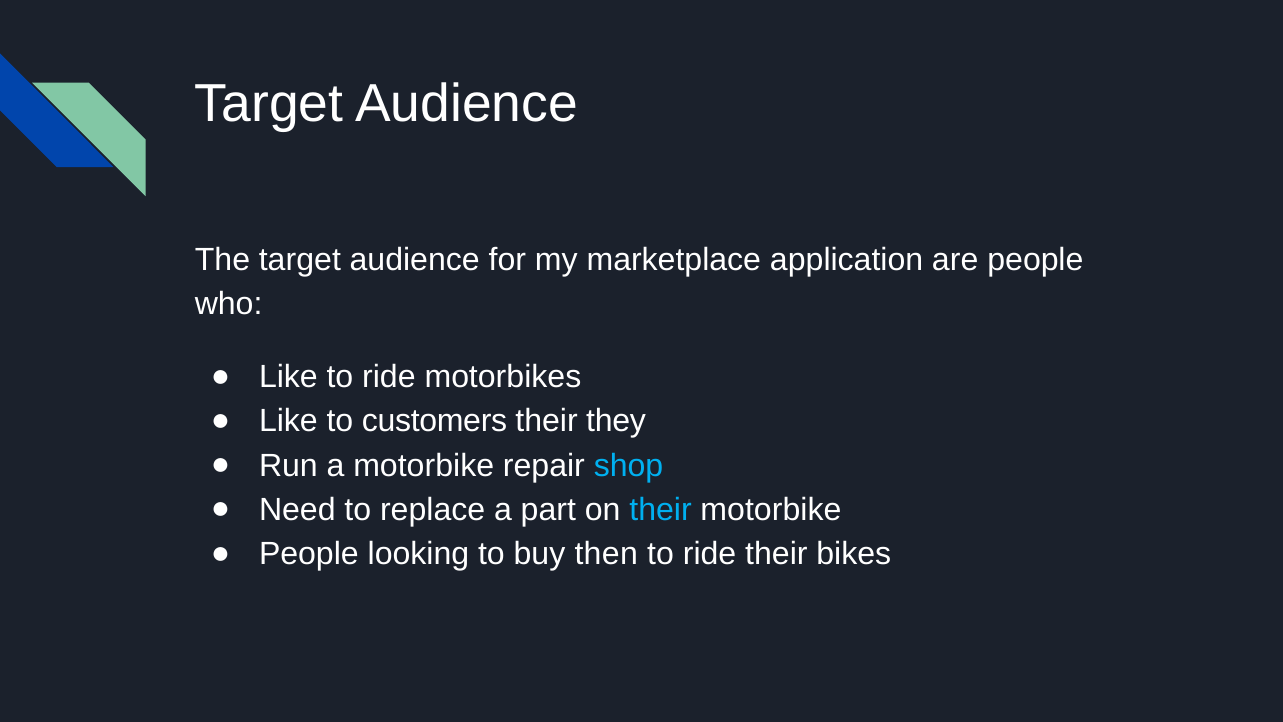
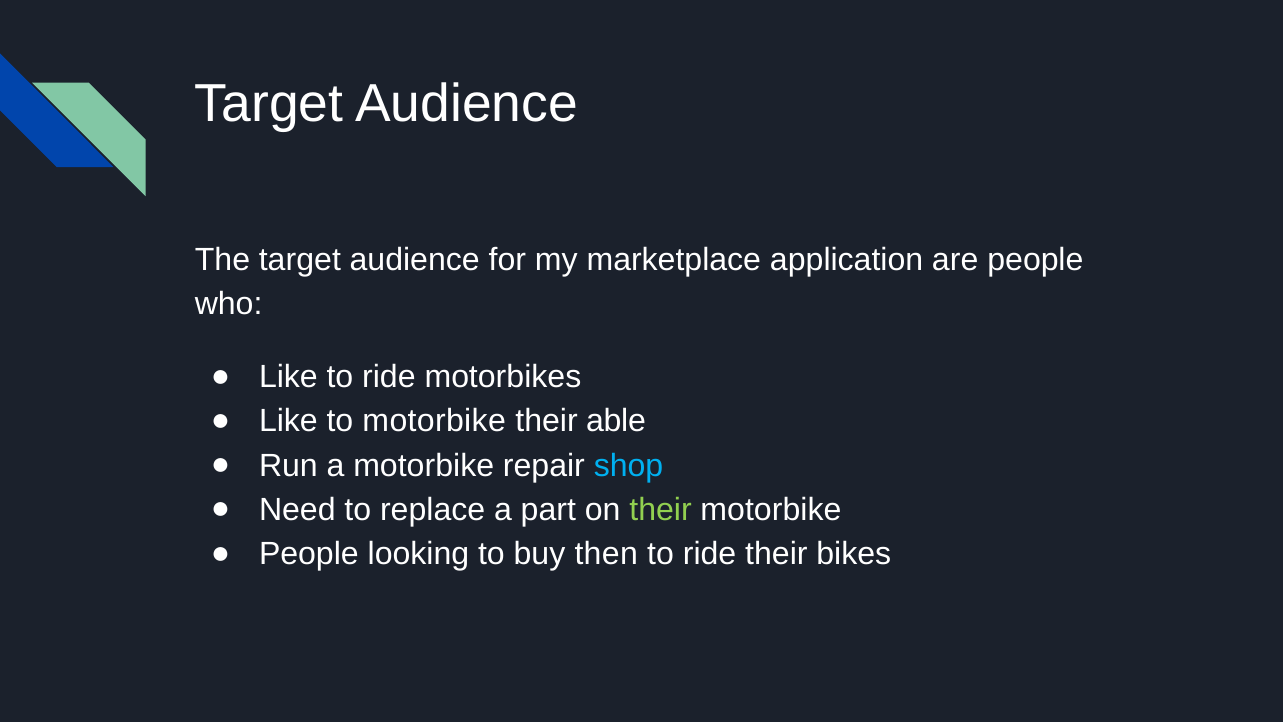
to customers: customers -> motorbike (434, 421)
they: they -> able (616, 421)
their colour: light blue -> light green (661, 510)
